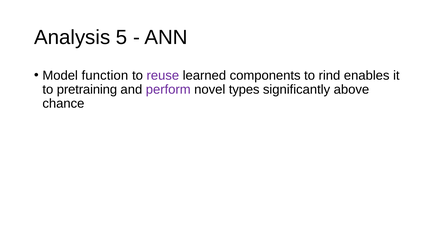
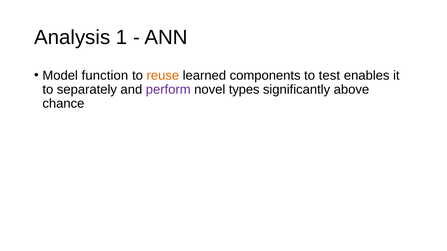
5: 5 -> 1 (122, 38)
reuse colour: purple -> orange (163, 76)
rind: rind -> test (329, 76)
pretraining: pretraining -> separately (87, 90)
